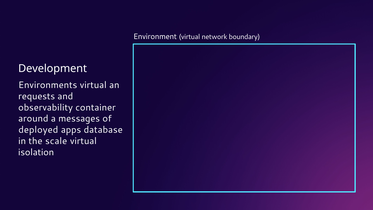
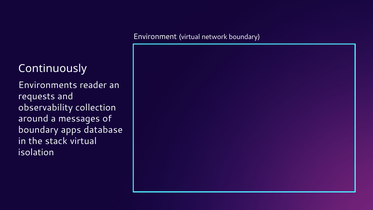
Development: Development -> Continuously (53, 69)
Environments virtual: virtual -> reader (93, 85)
container: container -> collection (96, 107)
deployed: deployed -> boundary (38, 130)
scale: scale -> stack (56, 141)
